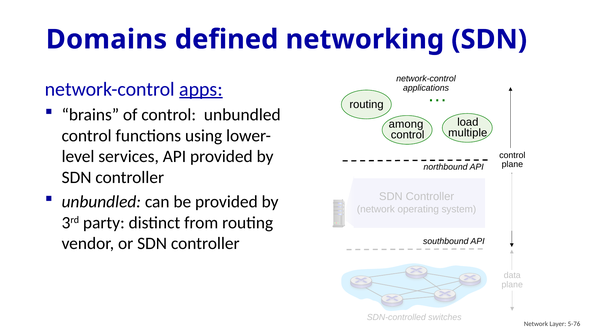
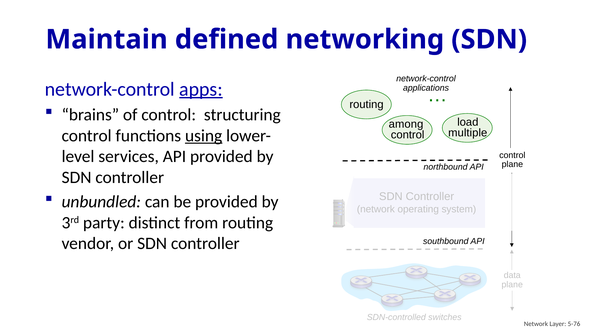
Domains: Domains -> Maintain (107, 39)
control unbundled: unbundled -> structuring (242, 115)
using underline: none -> present (204, 136)
